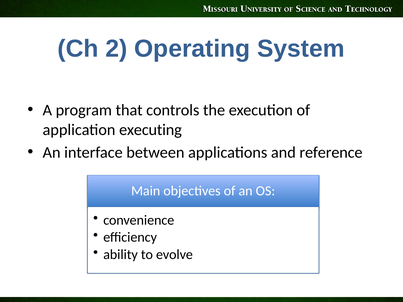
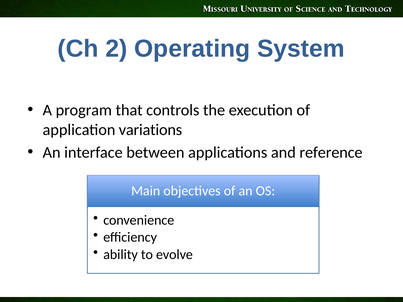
executing: executing -> variations (150, 130)
